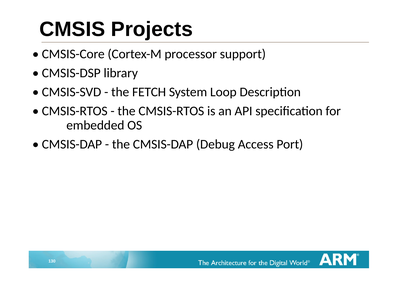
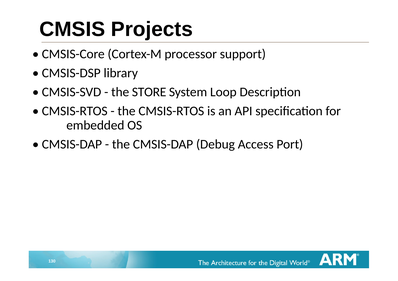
FETCH: FETCH -> STORE (149, 92)
